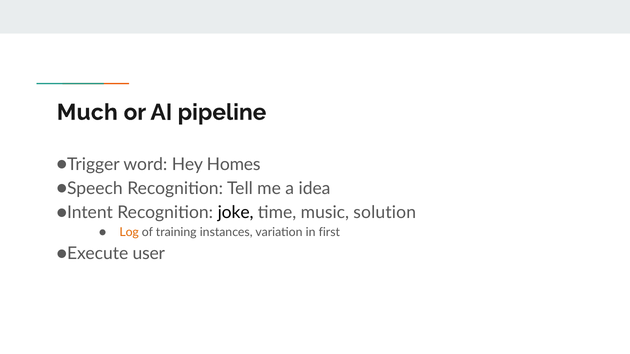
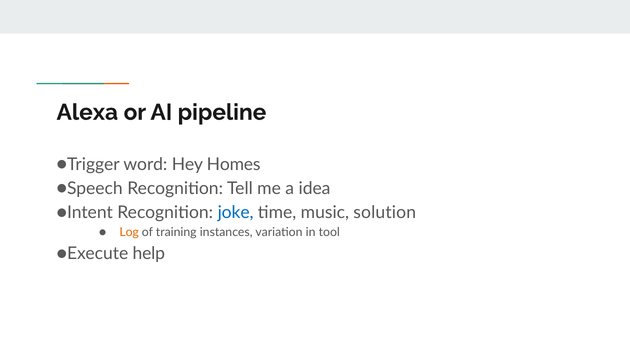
Much: Much -> Alexa (87, 112)
joke colour: black -> blue (236, 213)
first: first -> tool (329, 232)
user: user -> help (149, 254)
